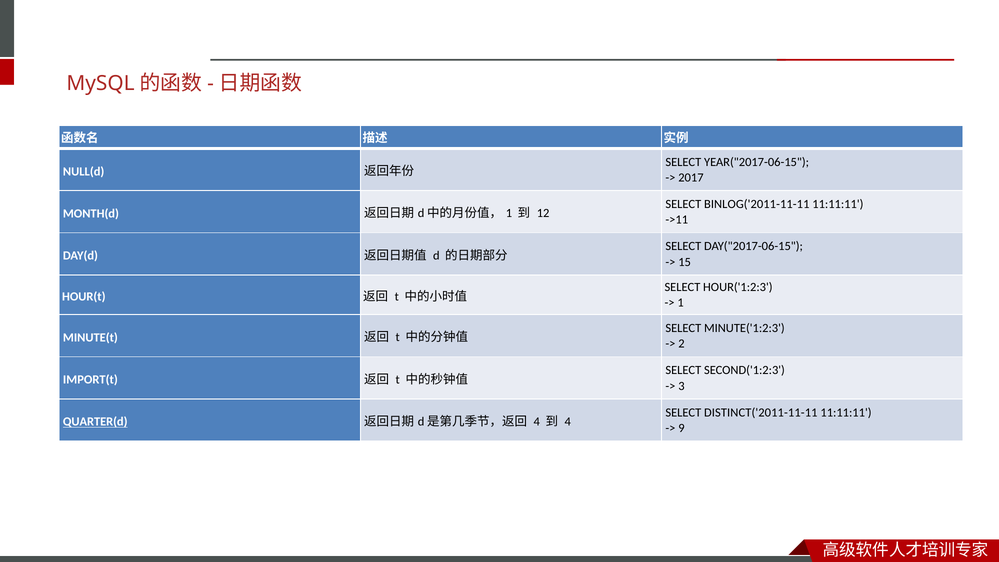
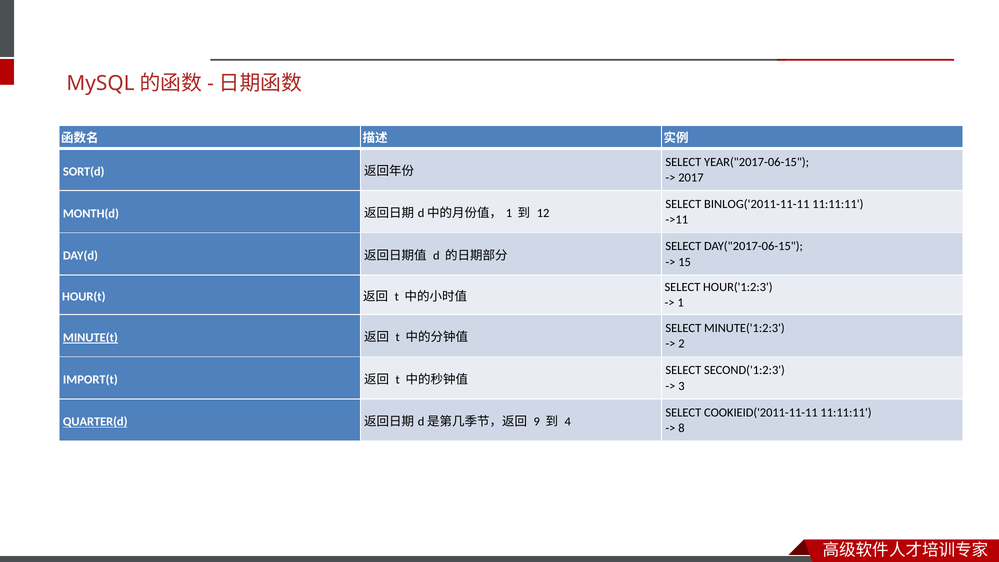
NULL(d: NULL(d -> SORT(d (84, 171)
MINUTE(t underline: none -> present (90, 337)
DISTINCT('2011-11-11: DISTINCT('2011-11-11 -> COOKIEID('2011-11-11 (761, 412)
4: 4 -> 9 (537, 422)
9: 9 -> 8 (681, 428)
